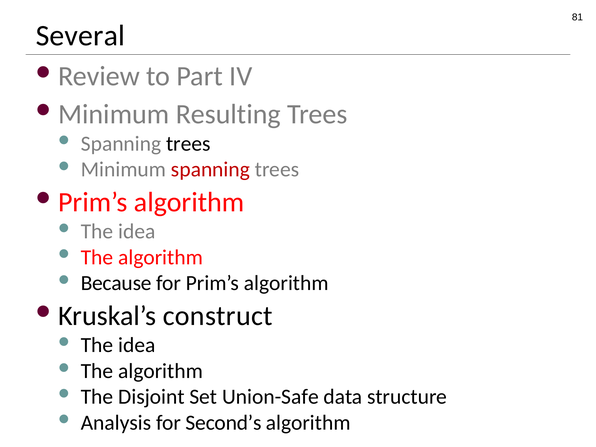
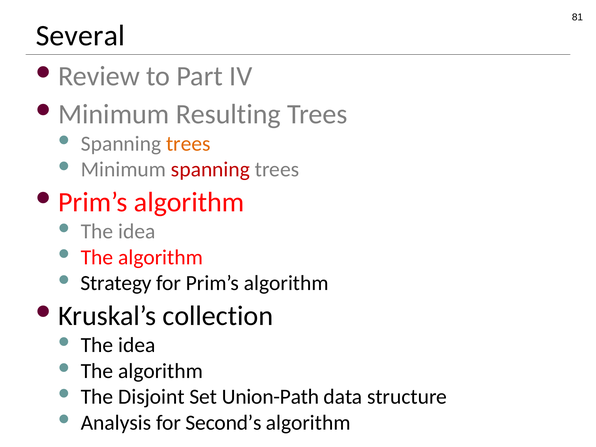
trees colour: black -> orange (188, 144)
Because: Because -> Strategy (116, 283)
construct: construct -> collection (218, 316)
Union-Safe: Union-Safe -> Union-Path (270, 397)
